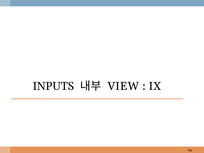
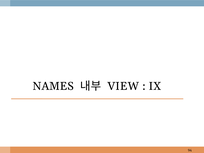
INPUTS: INPUTS -> NAMES (53, 86)
